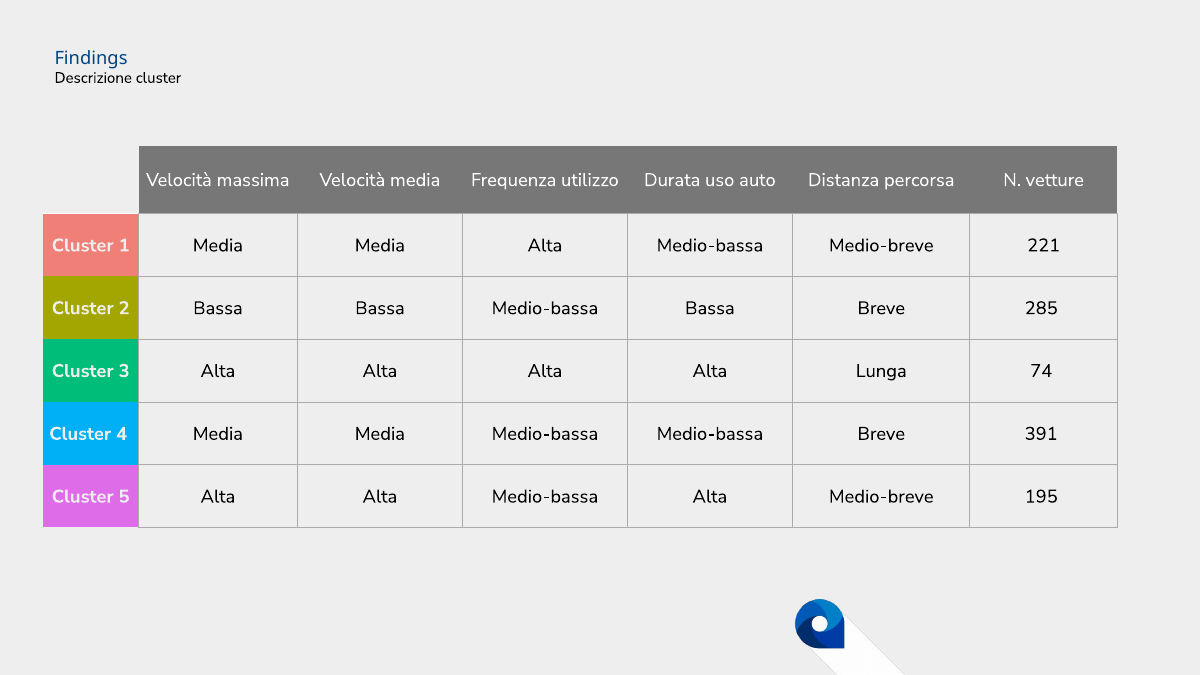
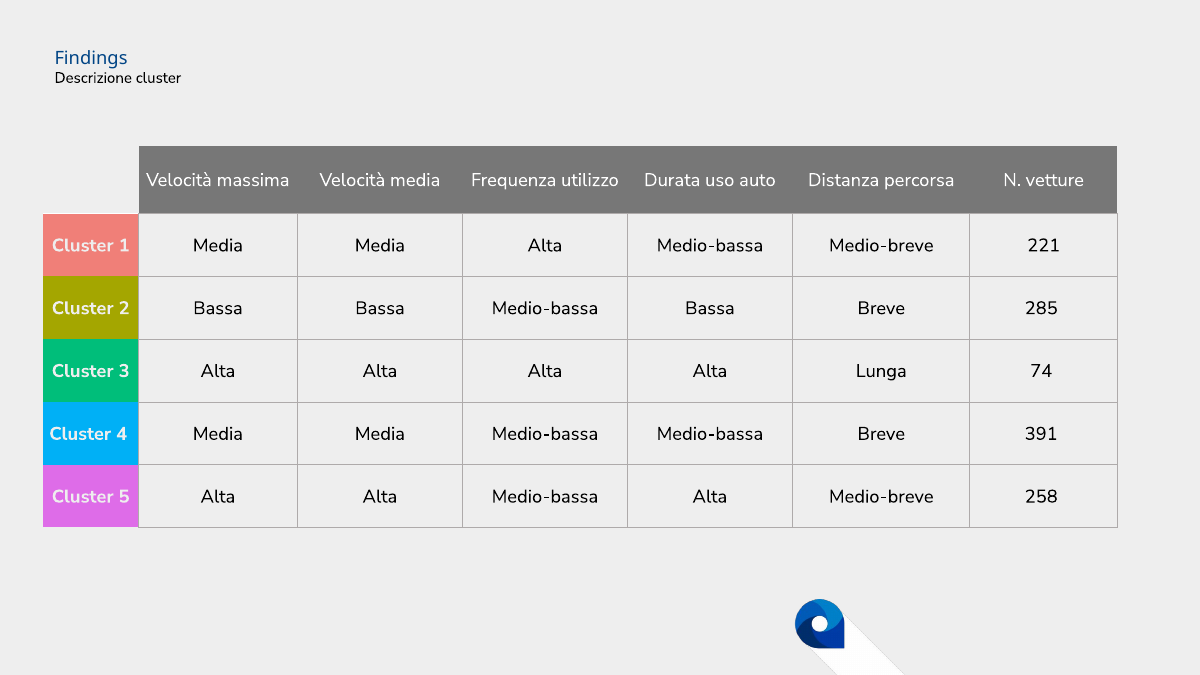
195: 195 -> 258 (1041, 497)
